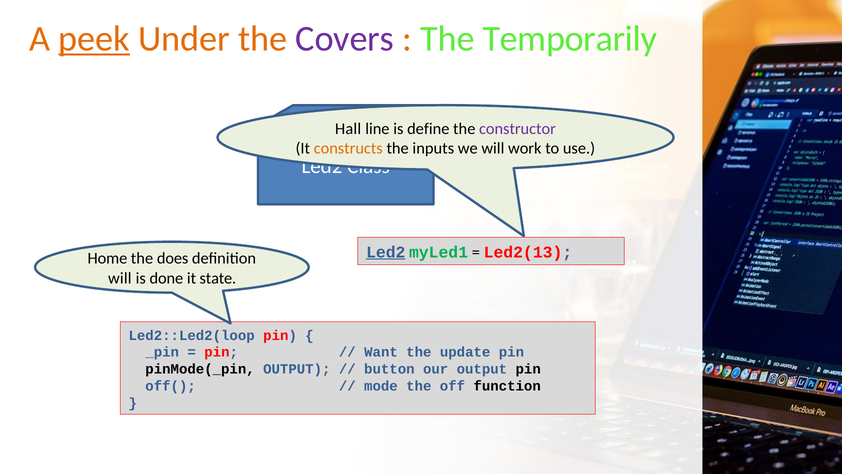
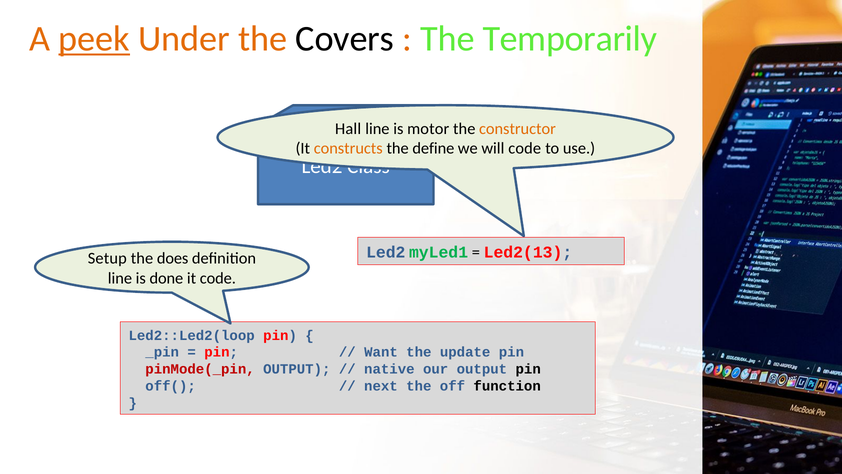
Covers colour: purple -> black (345, 39)
define: define -> motor (428, 129)
constructor colour: purple -> orange (517, 129)
inputs: inputs -> define (433, 148)
will work: work -> code (525, 148)
Led2 underline: present -> none (386, 252)
Home: Home -> Setup (107, 258)
will: will -> line (120, 278)
it state: state -> code (218, 278)
pinMode(_pin colour: black -> red (200, 369)
button: button -> native (389, 369)
mode: mode -> next (381, 386)
